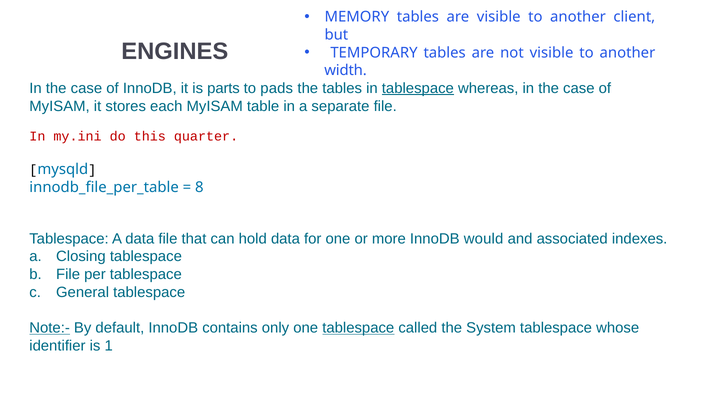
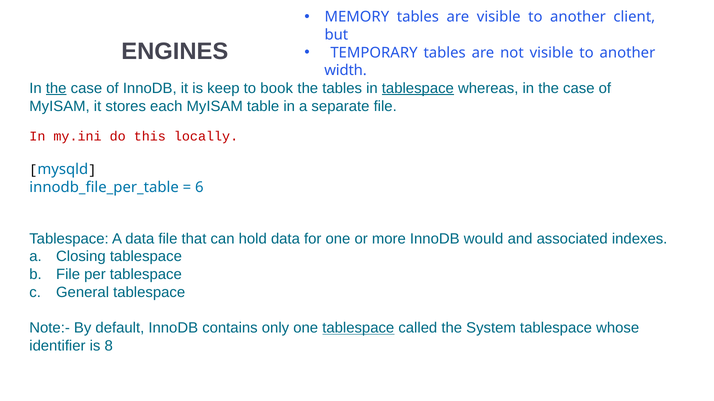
the underline: none -> present (56, 88)
parts: parts -> keep (223, 88)
pads: pads -> book (277, 88)
quarter: quarter -> locally (206, 137)
8: 8 -> 6 (199, 188)
Note:- underline: present -> none (50, 328)
1: 1 -> 8 (109, 346)
